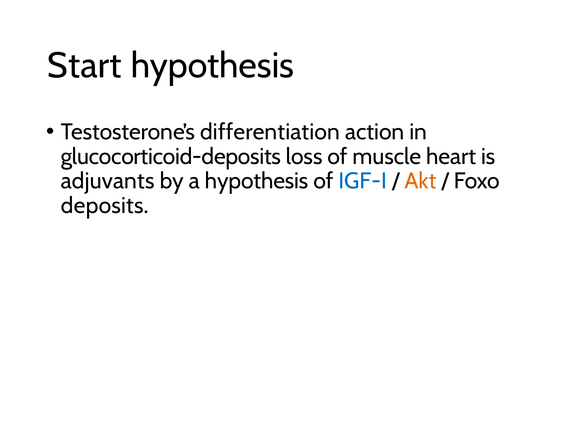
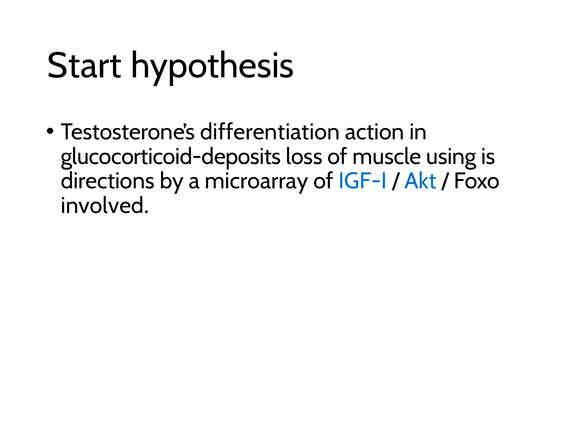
heart: heart -> using (451, 157)
adjuvants: adjuvants -> directions (108, 181)
a hypothesis: hypothesis -> microarray (257, 181)
Akt colour: orange -> blue (420, 181)
deposits: deposits -> involved (105, 206)
